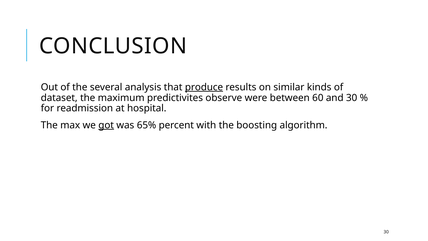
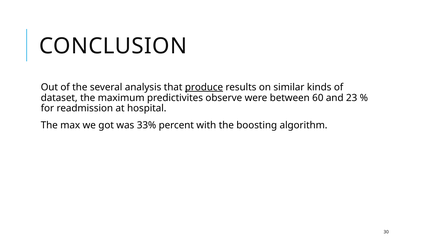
and 30: 30 -> 23 (352, 98)
got underline: present -> none (106, 125)
65%: 65% -> 33% (147, 125)
